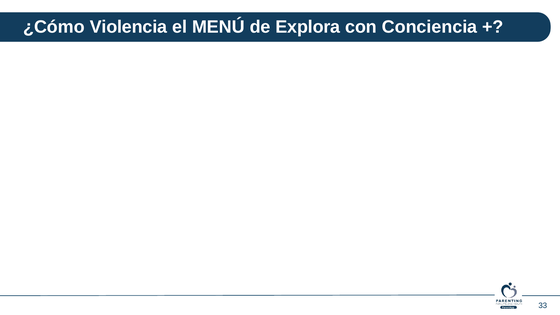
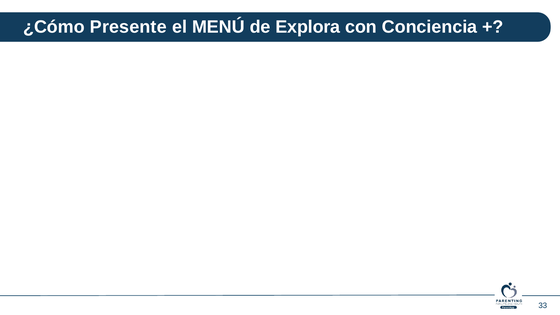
Violencia: Violencia -> Presente (128, 27)
